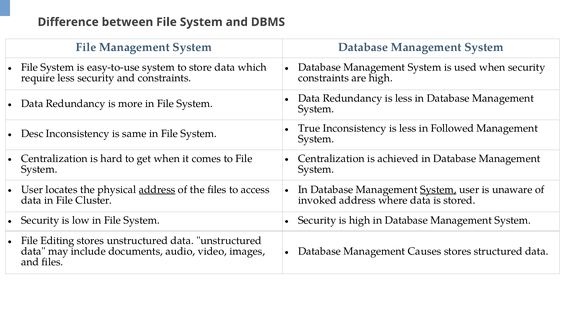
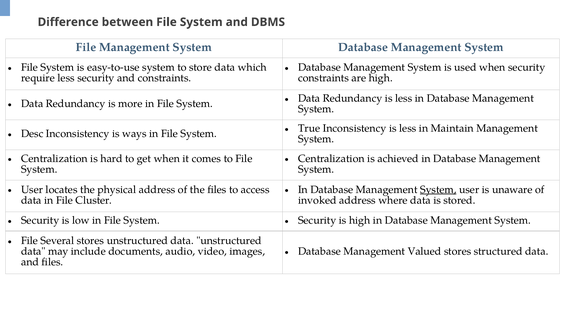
Followed: Followed -> Maintain (452, 128)
same: same -> ways (134, 134)
address underline: present -> none (157, 189)
Editing: Editing -> Several (57, 240)
Causes: Causes -> Valued (425, 251)
